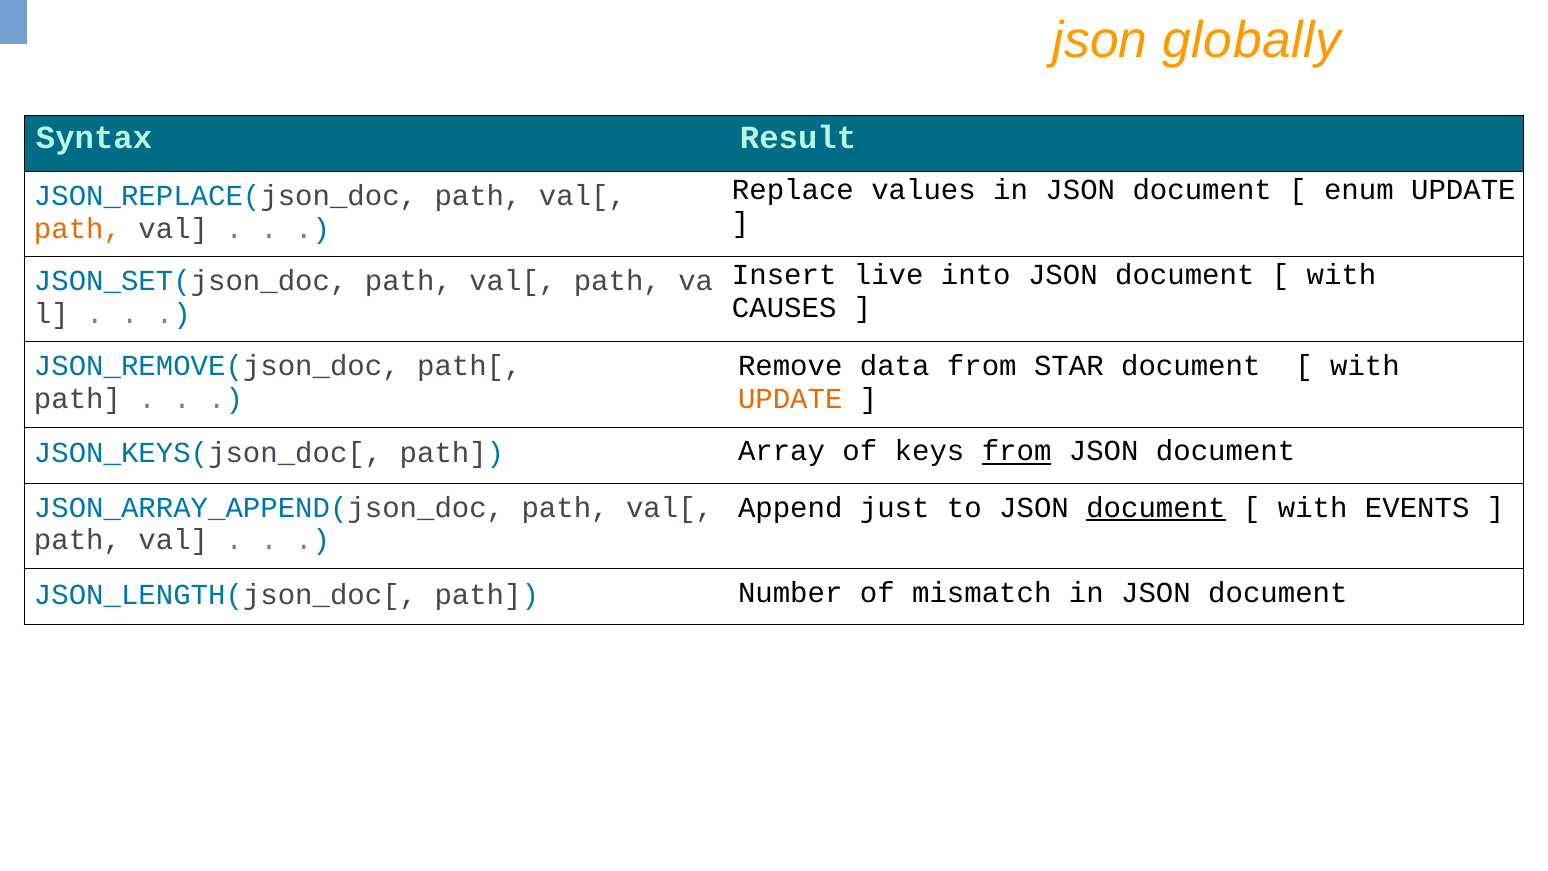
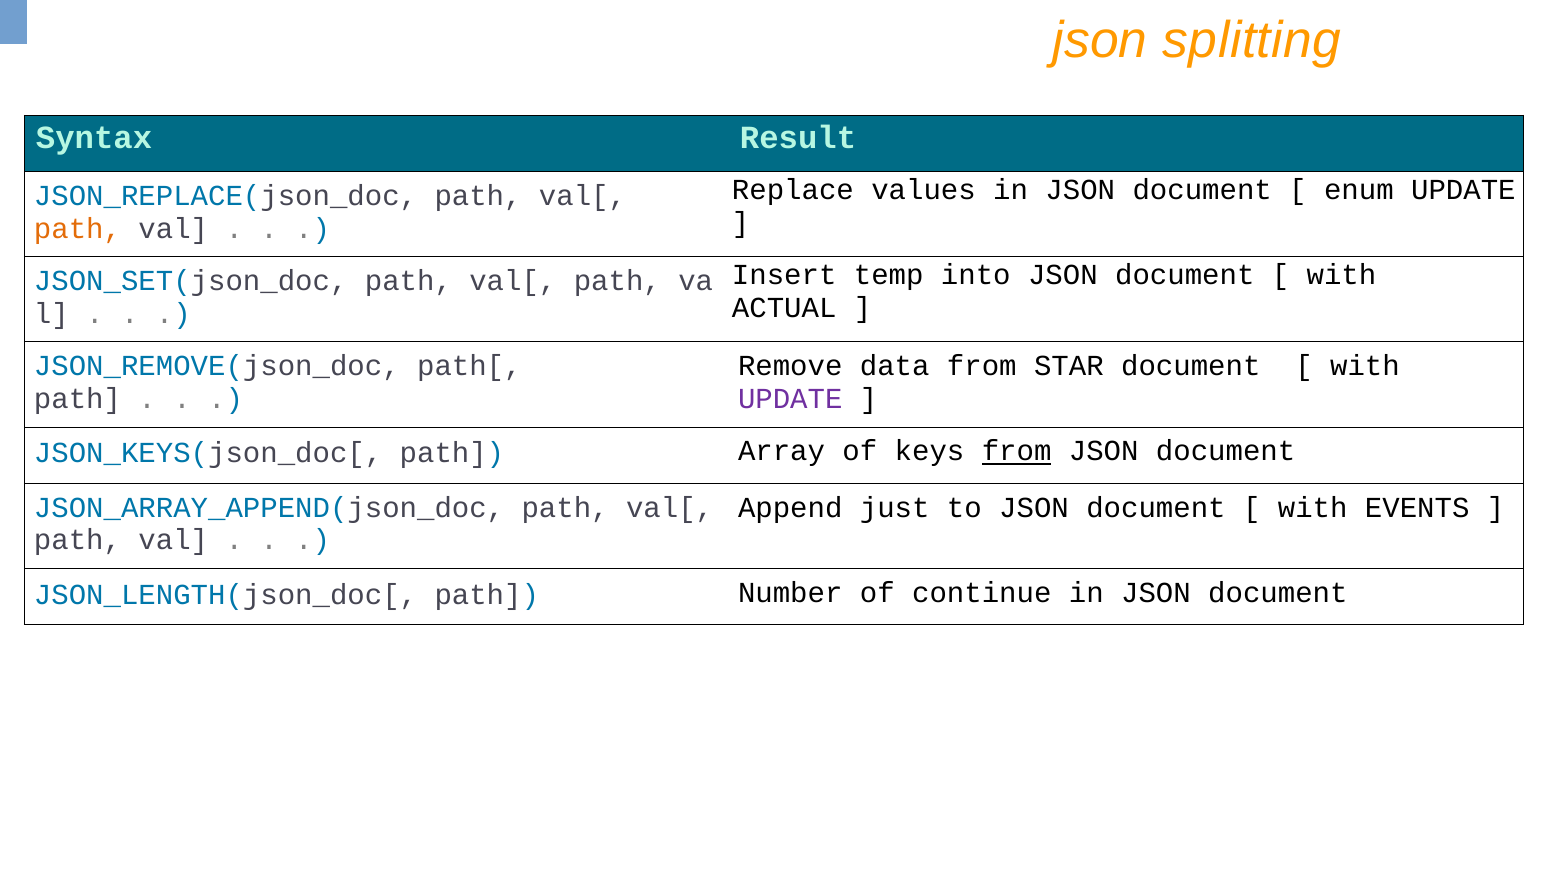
globally: globally -> splitting (1252, 40)
live: live -> temp (889, 275)
CAUSES: CAUSES -> ACTUAL (784, 308)
UPDATE colour: orange -> purple (790, 399)
document underline: present -> none (1156, 507)
mismatch: mismatch -> continue (982, 592)
